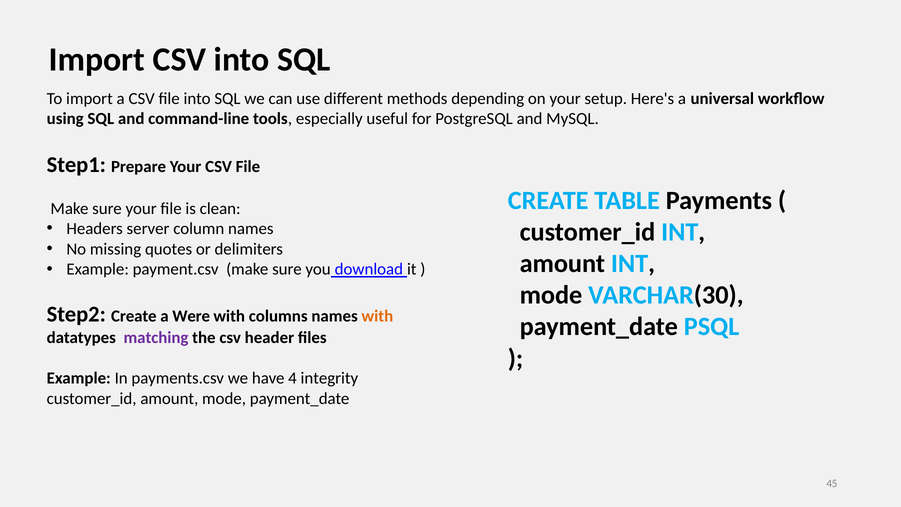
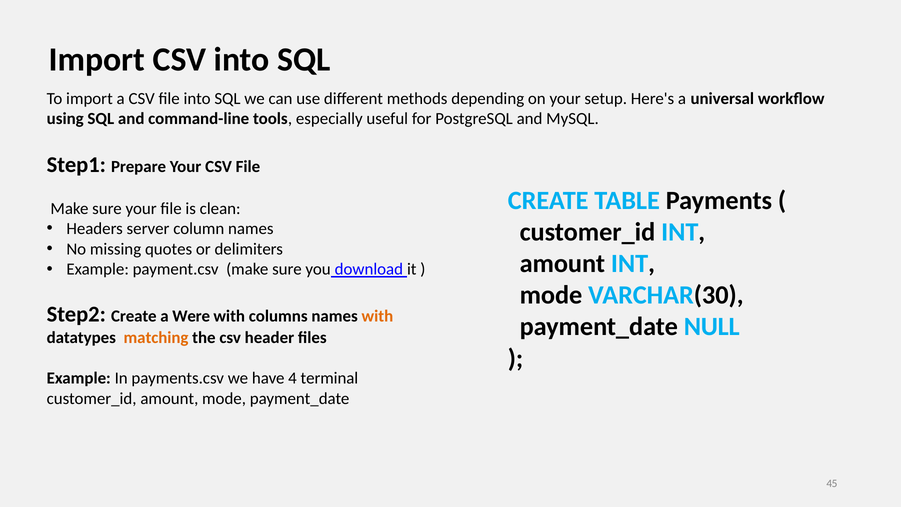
PSQL: PSQL -> NULL (712, 327)
matching colour: purple -> orange (156, 338)
integrity: integrity -> terminal (329, 378)
